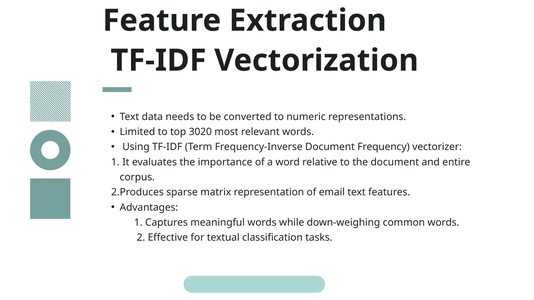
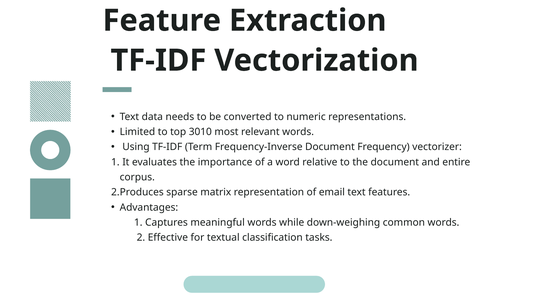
3020: 3020 -> 3010 (200, 132)
